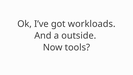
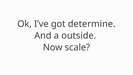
workloads: workloads -> determine (92, 24)
tools: tools -> scale (77, 47)
